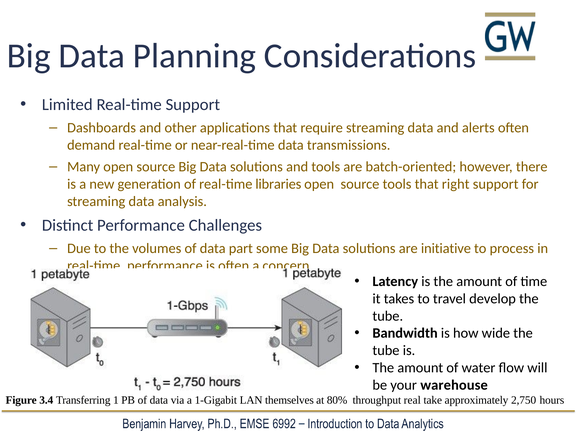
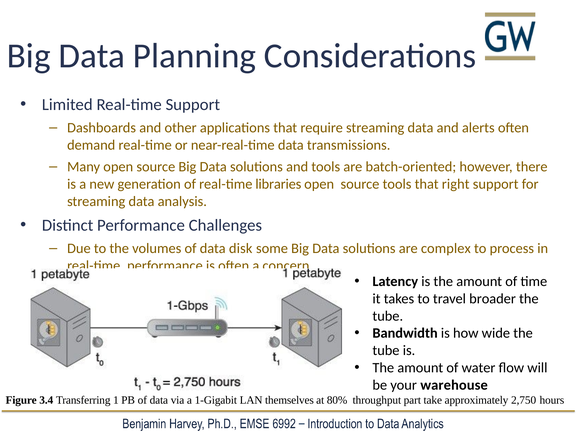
part: part -> disk (241, 248)
initiative: initiative -> complex (446, 248)
develop: develop -> broader (493, 299)
real: real -> part (412, 400)
